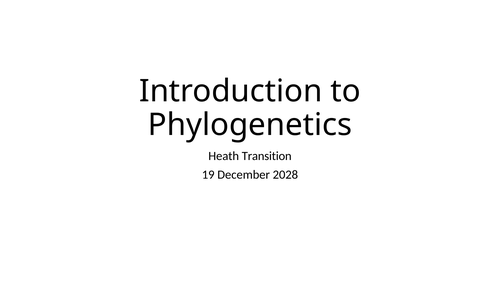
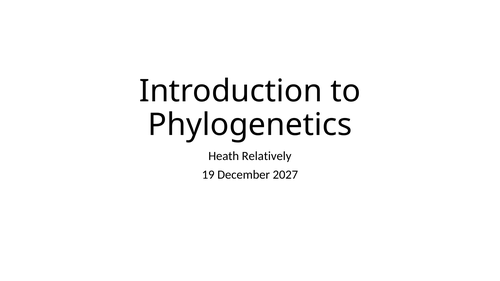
Transition: Transition -> Relatively (267, 156)
2028: 2028 -> 2027 (285, 175)
